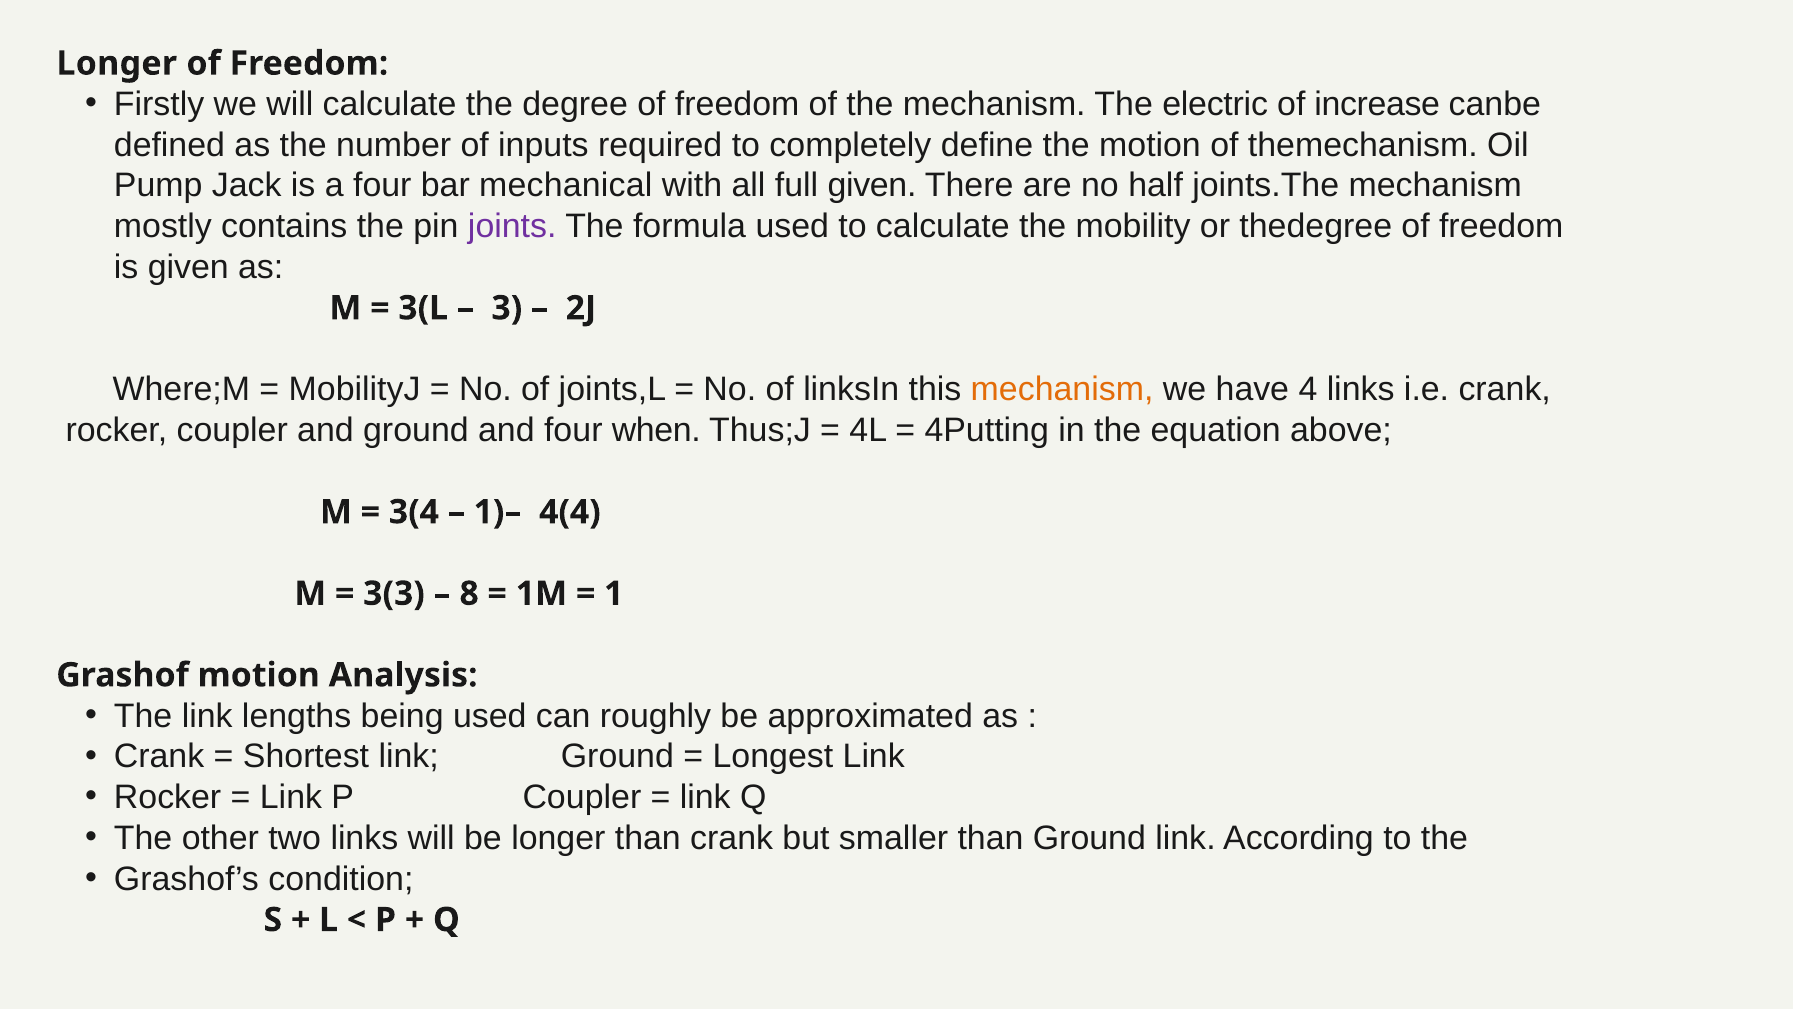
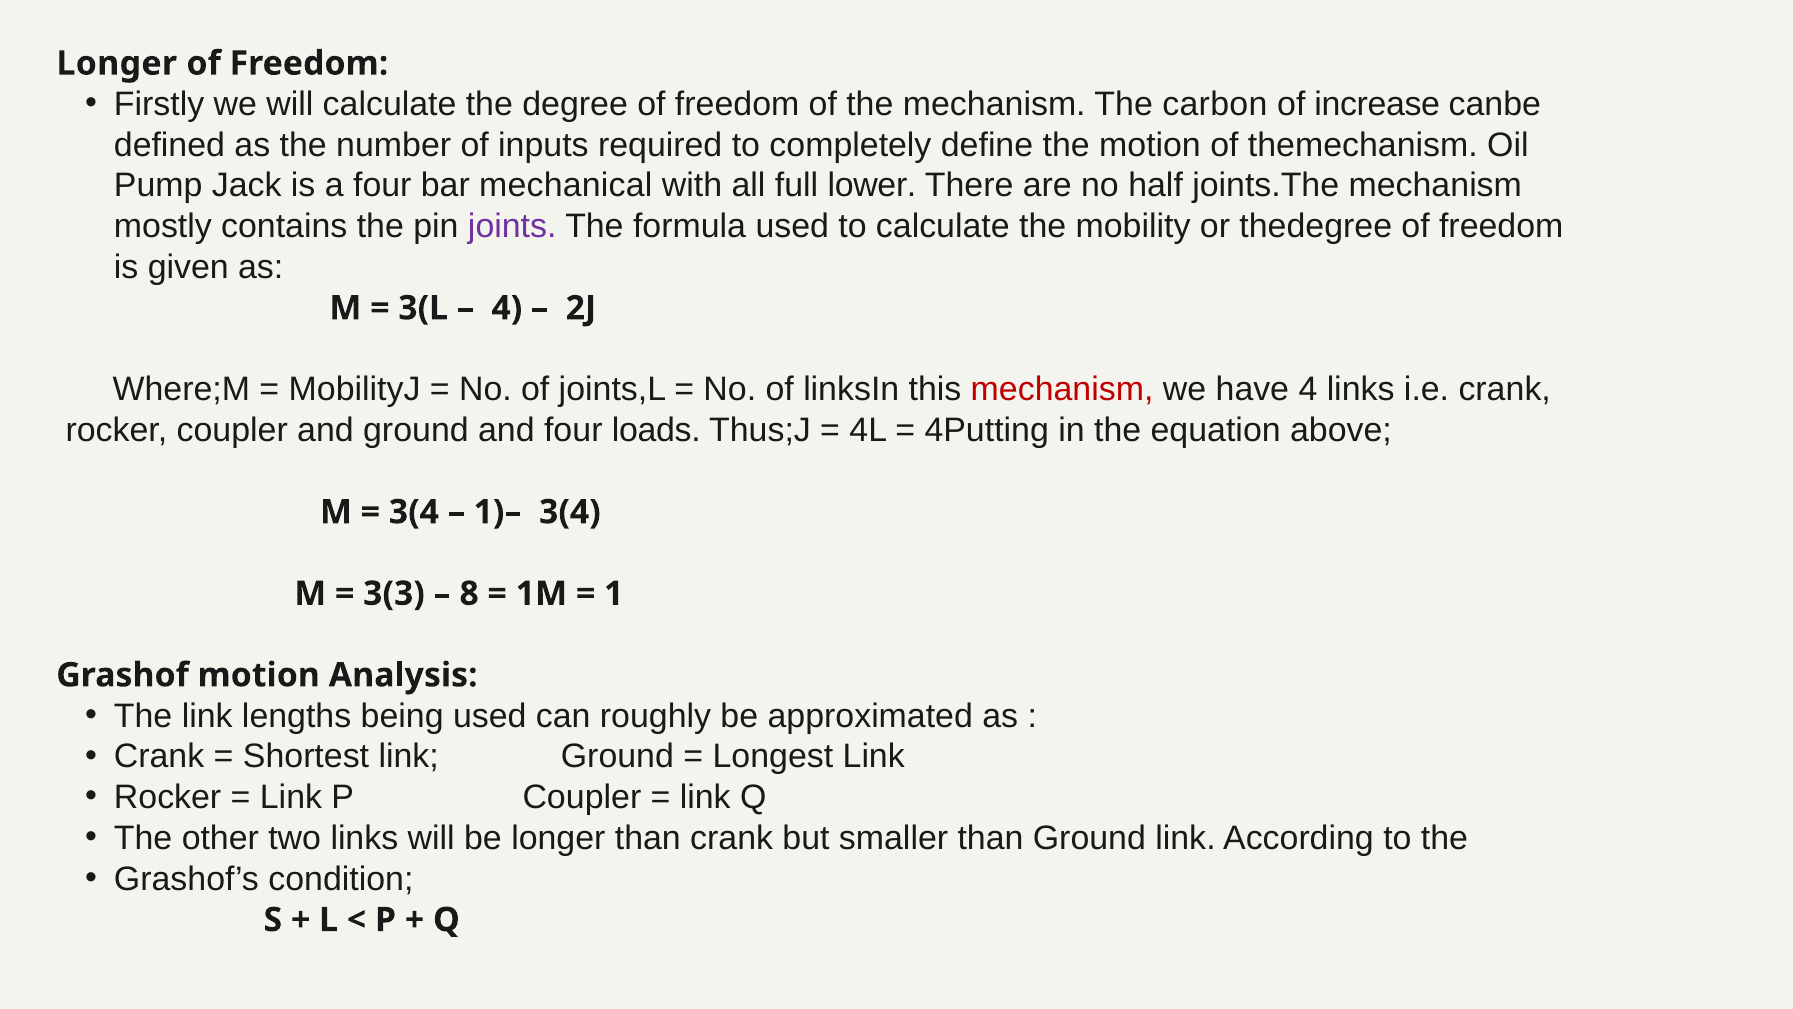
electric: electric -> carbon (1215, 104)
full given: given -> lower (872, 186)
3: 3 -> 4 (507, 308)
mechanism colour: orange -> red (1062, 390)
when: when -> loads (656, 430)
1)– 4(4: 4(4 -> 3(4 (570, 512)
